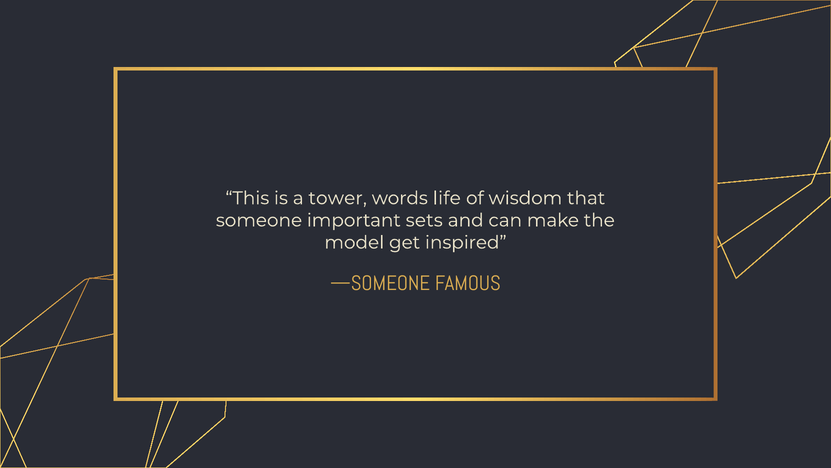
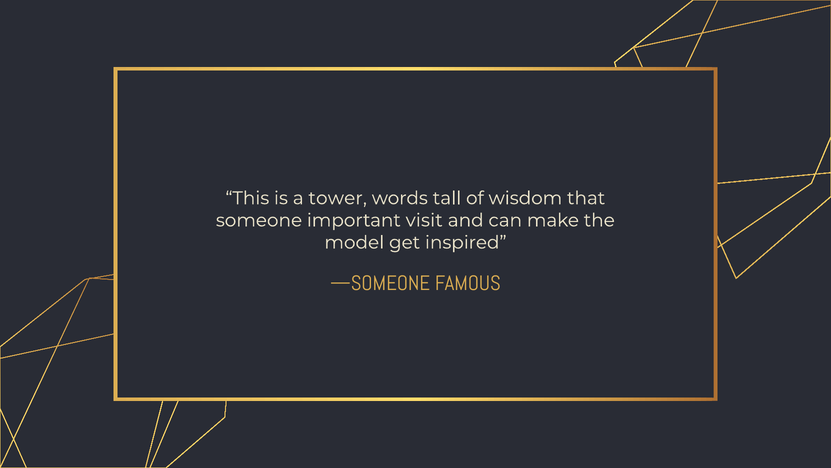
life: life -> tall (447, 198)
sets: sets -> visit (424, 220)
